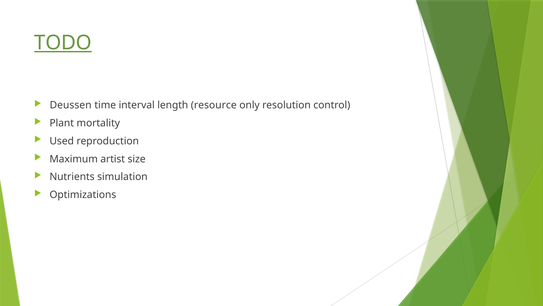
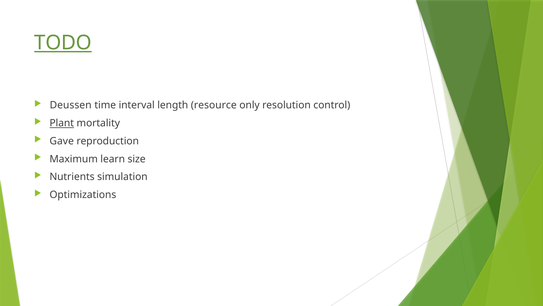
Plant underline: none -> present (62, 123)
Used: Used -> Gave (62, 141)
artist: artist -> learn (113, 159)
